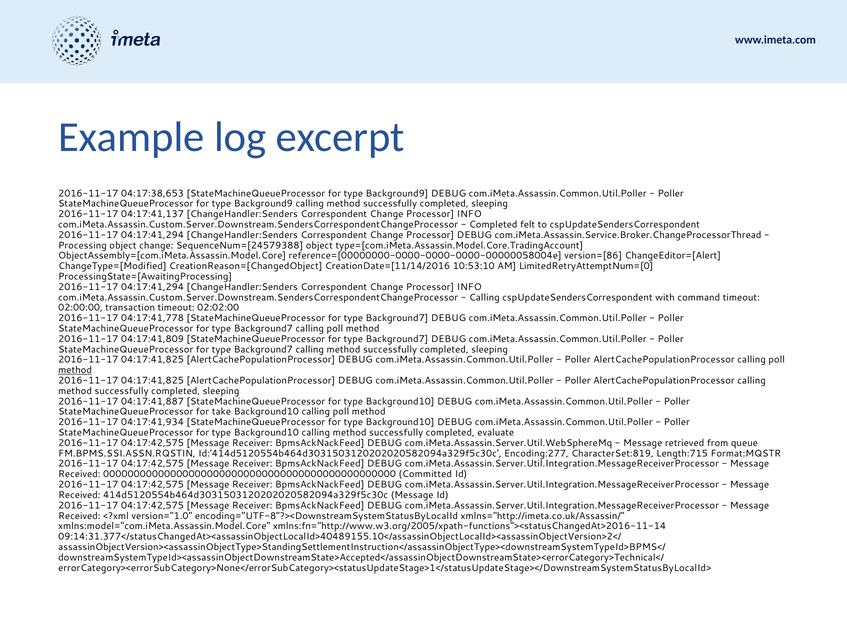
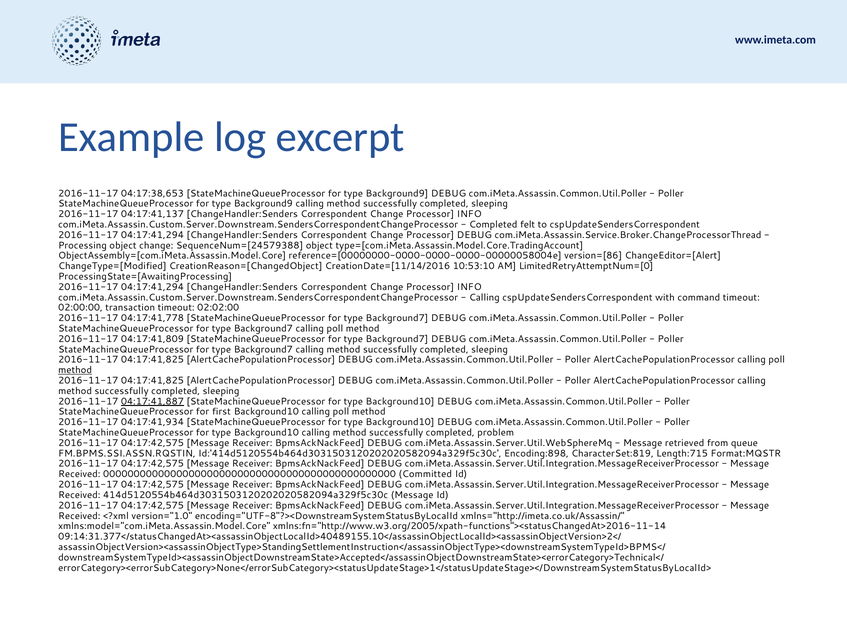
04:17:41,887 underline: none -> present (152, 402)
take: take -> first (221, 412)
evaluate: evaluate -> problem (496, 433)
Encoding:277: Encoding:277 -> Encoding:898 (536, 454)
